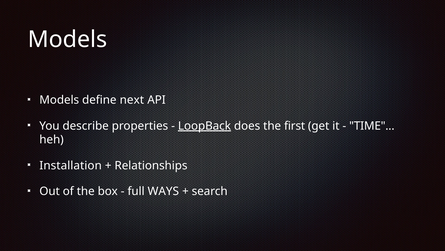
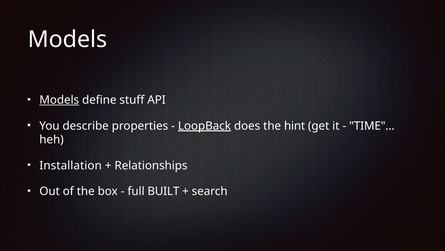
Models underline: none -> present (59, 100)
next: next -> stuff (132, 100)
first: first -> hint (295, 125)
WAYS: WAYS -> BUILT (163, 191)
